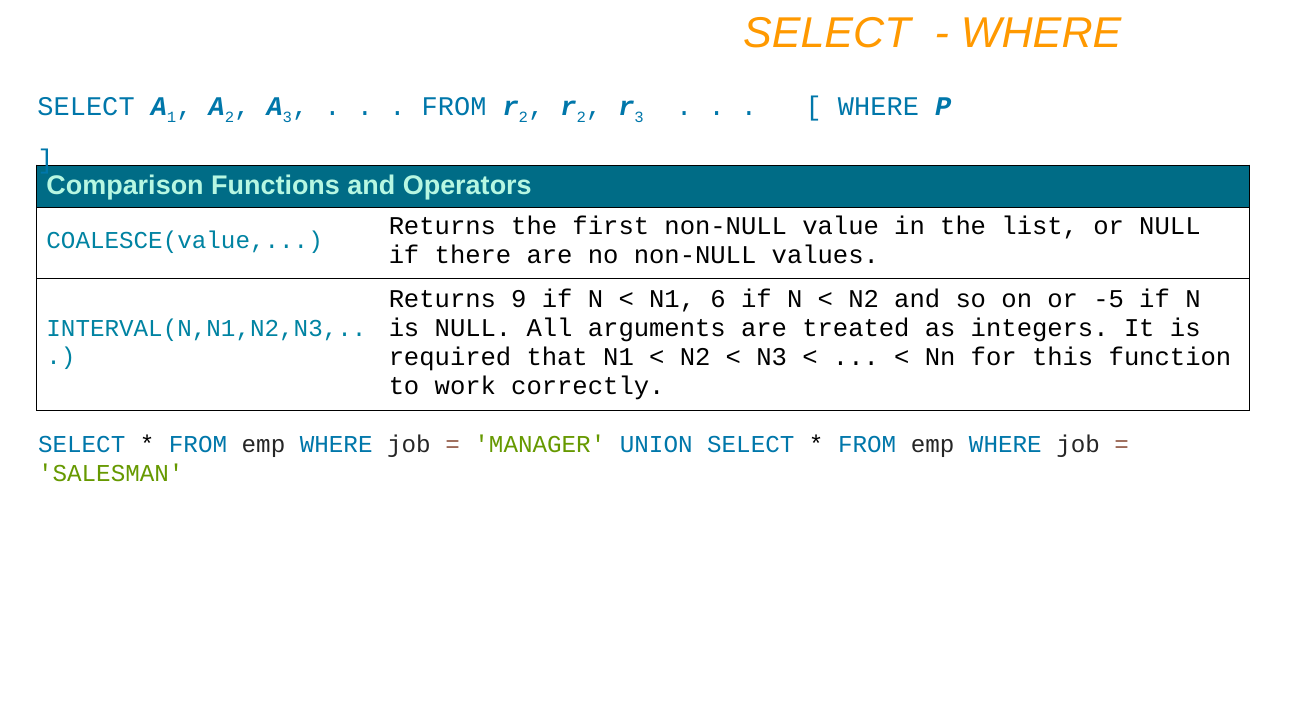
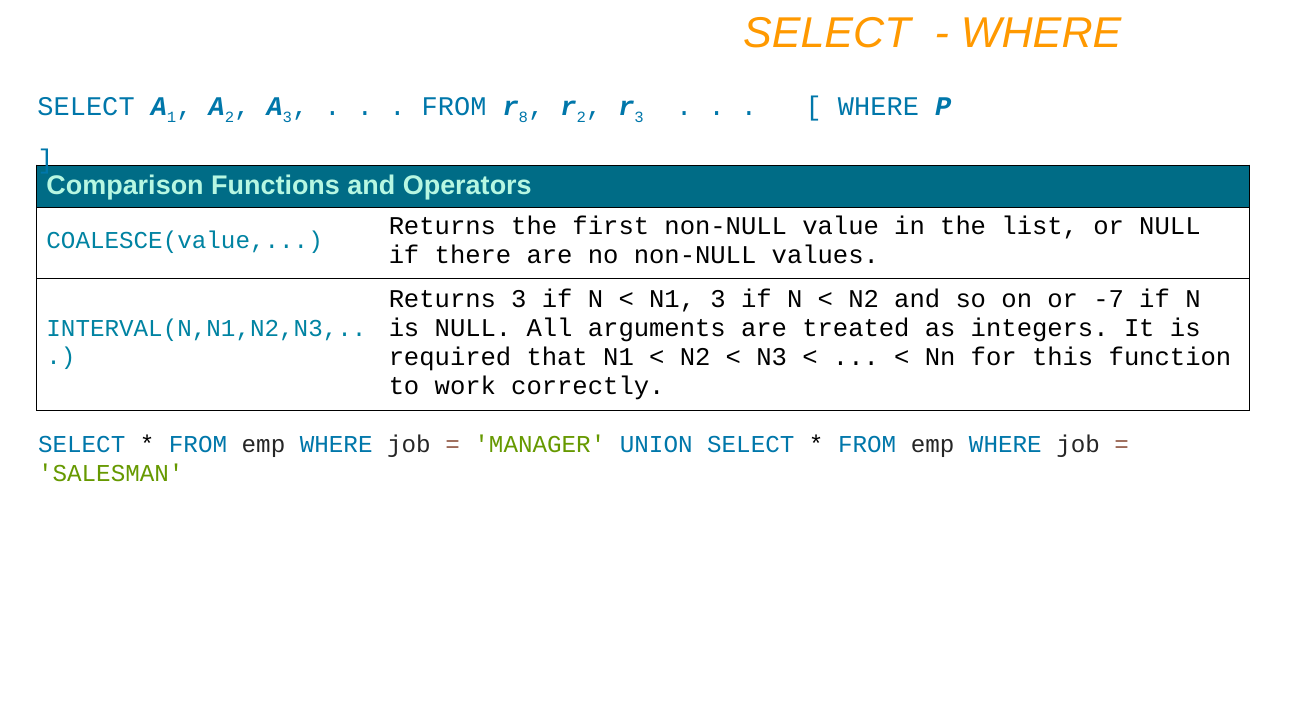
2: 2 -> 8 (523, 117)
Returns 9: 9 -> 3 (519, 299)
N1 6: 6 -> 3 (718, 299)
-5: -5 -> -7 (1109, 299)
